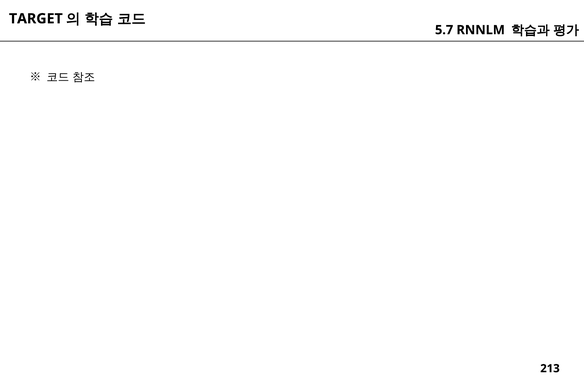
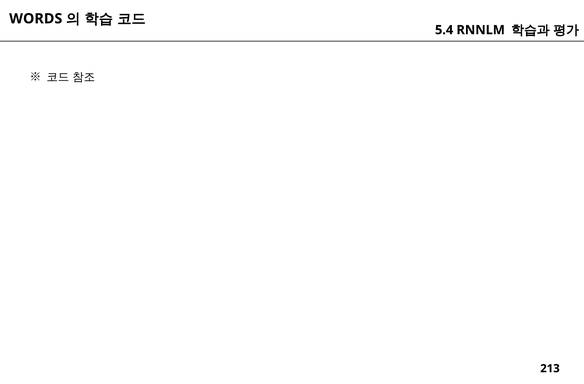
TARGET: TARGET -> WORDS (36, 19)
5.7: 5.7 -> 5.4 (444, 30)
